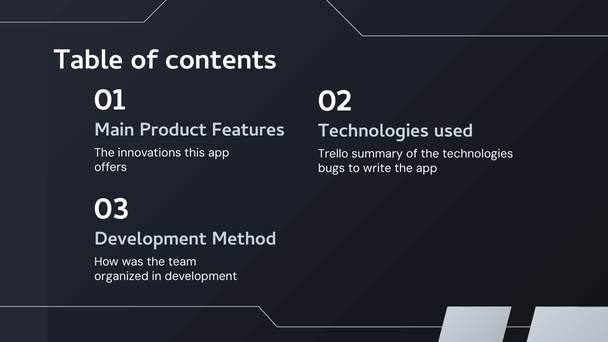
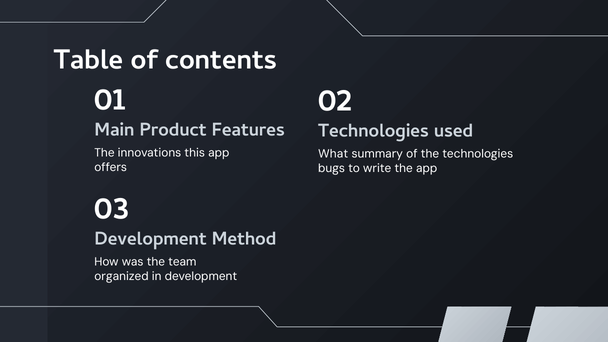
Trello: Trello -> What (333, 154)
